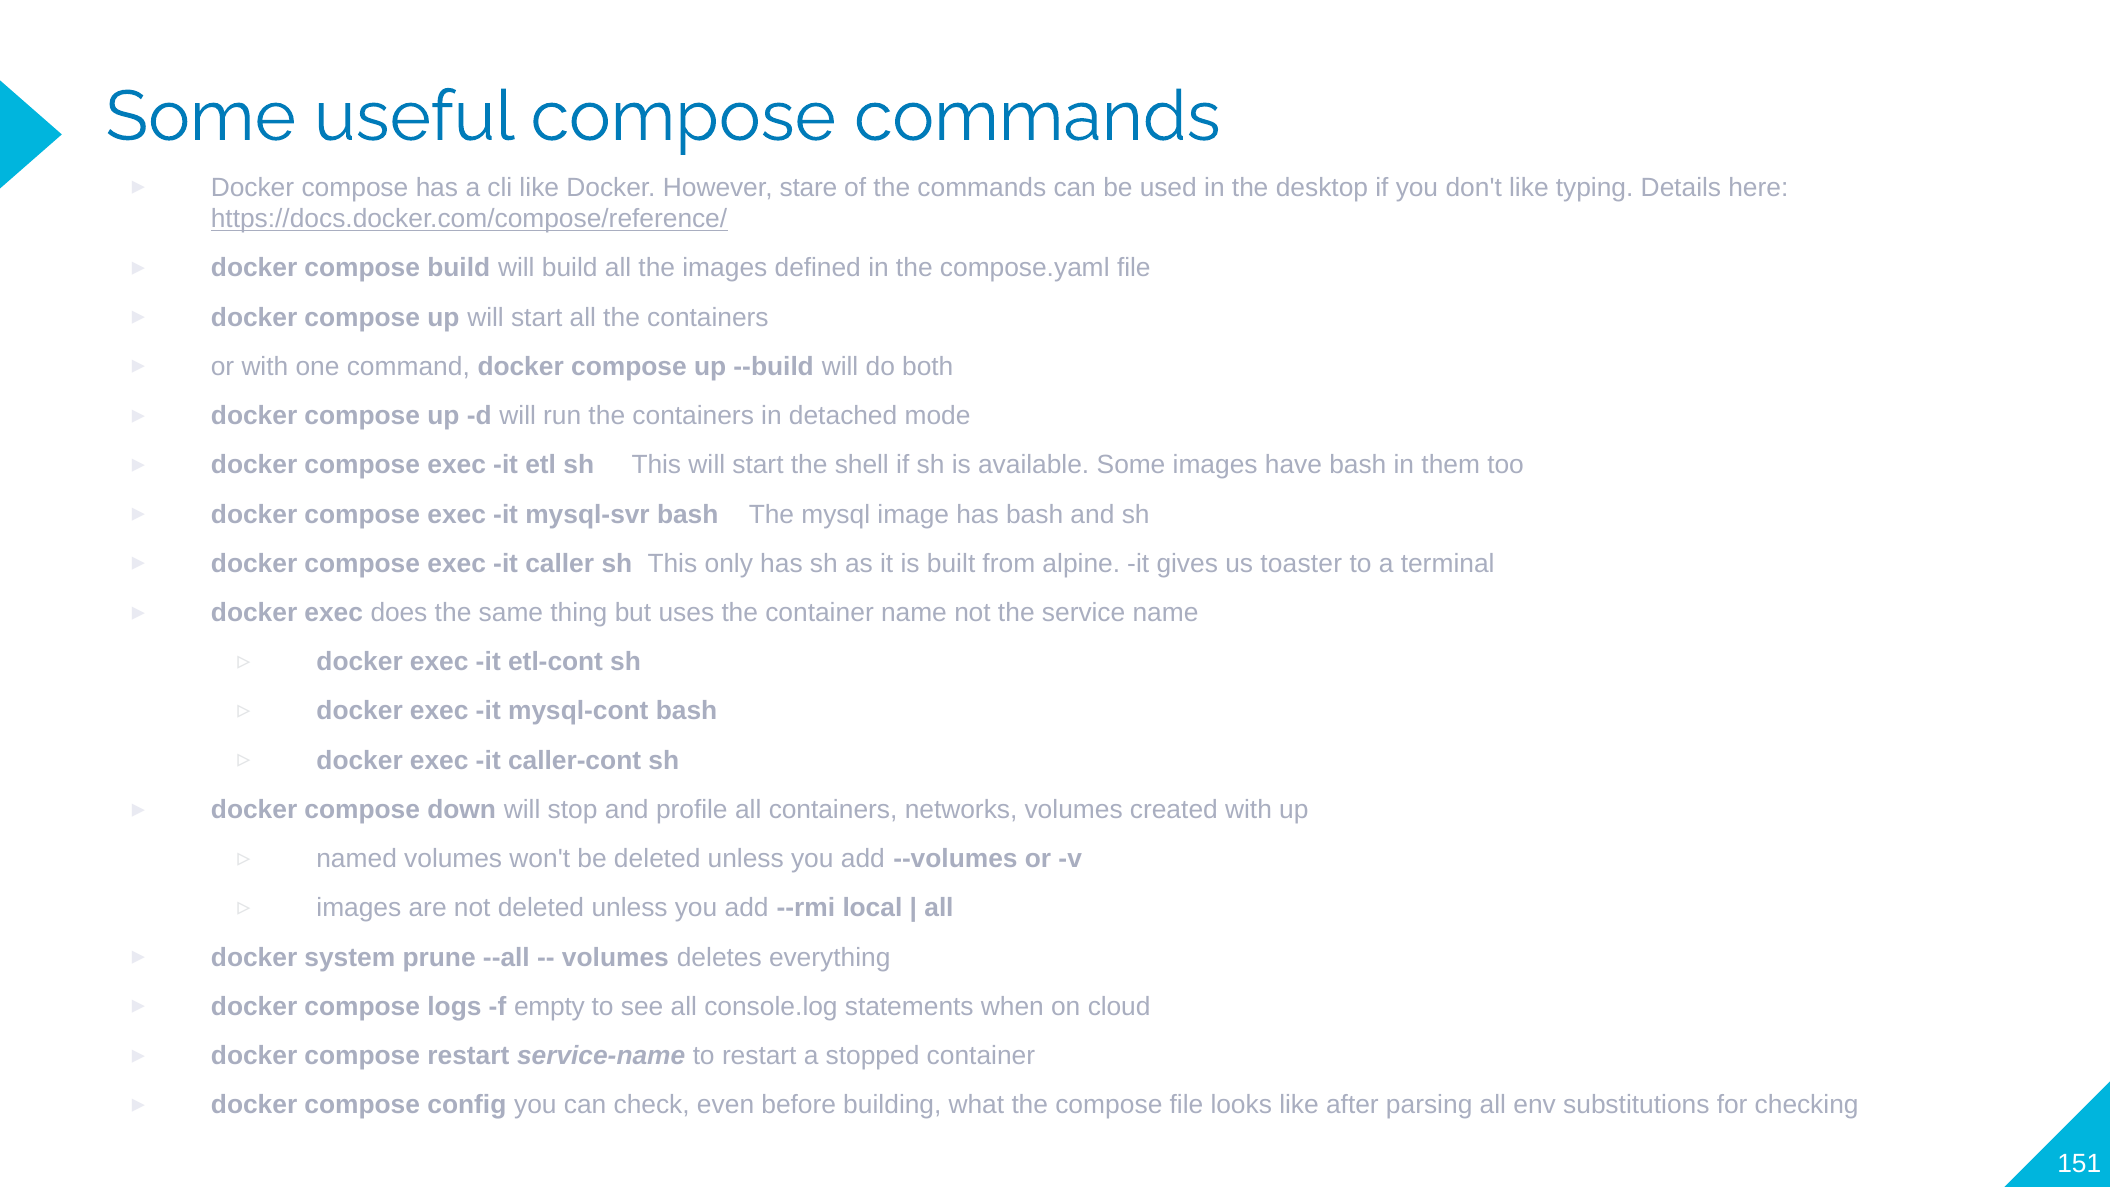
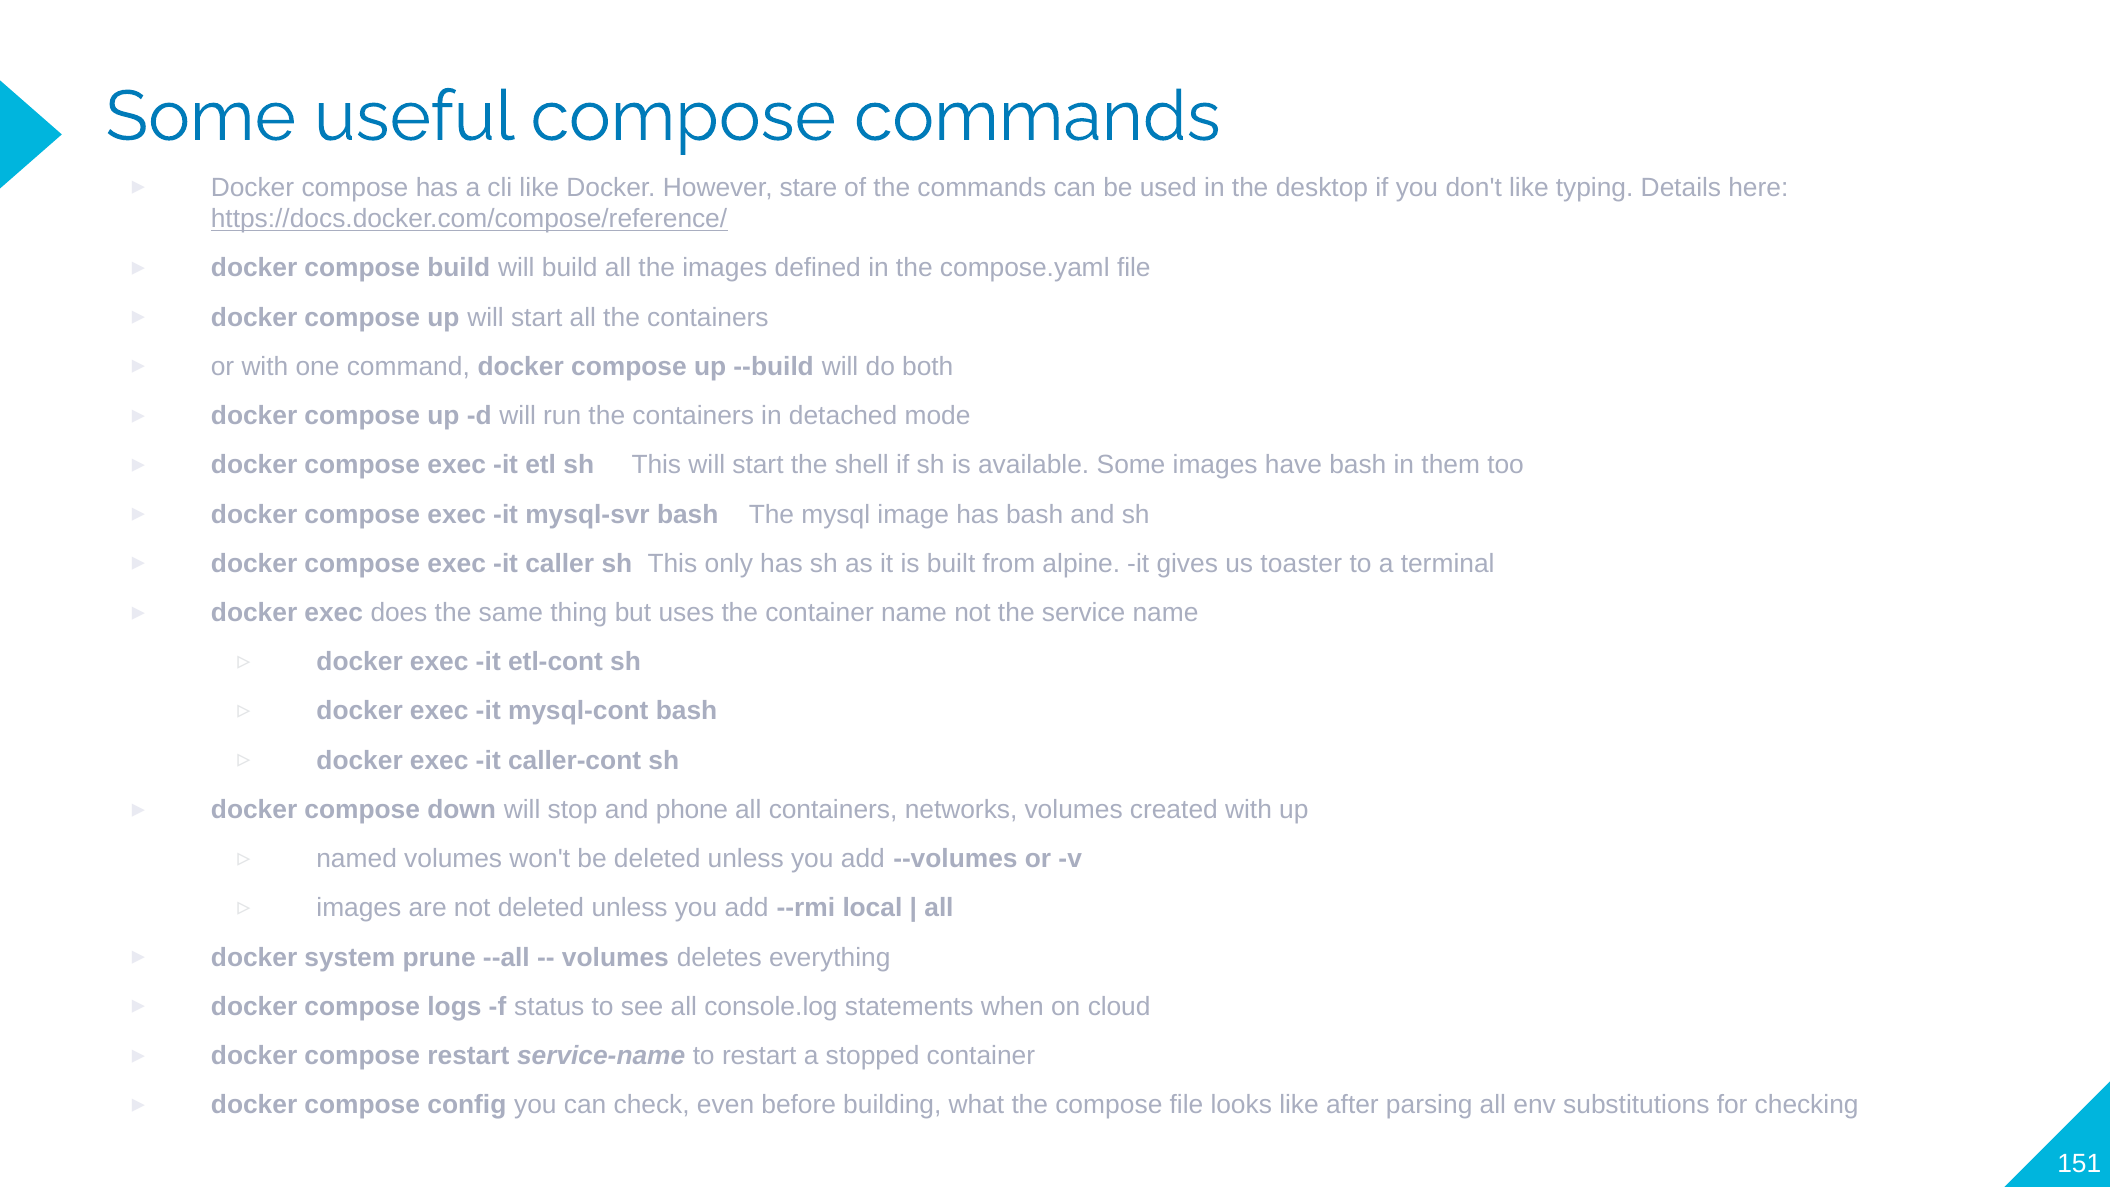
profile: profile -> phone (692, 810)
empty: empty -> status (549, 1007)
